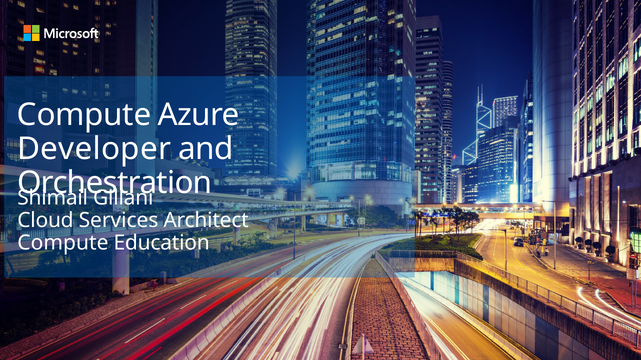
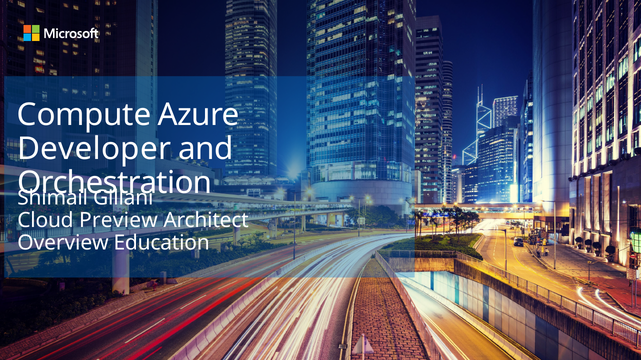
Services: Services -> Preview (118, 221)
Compute: Compute -> Overview (63, 243)
